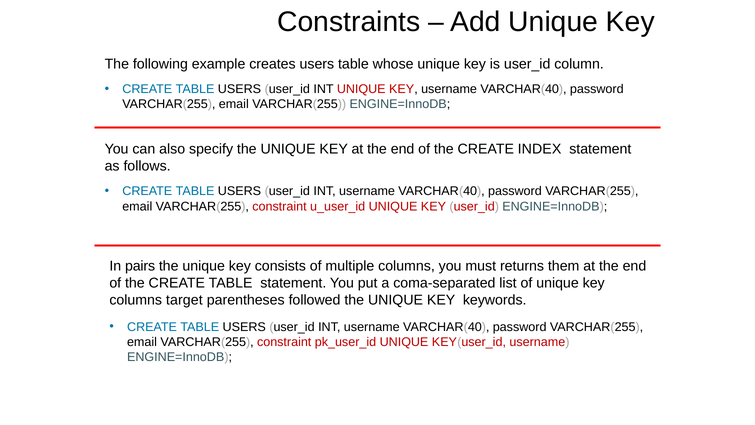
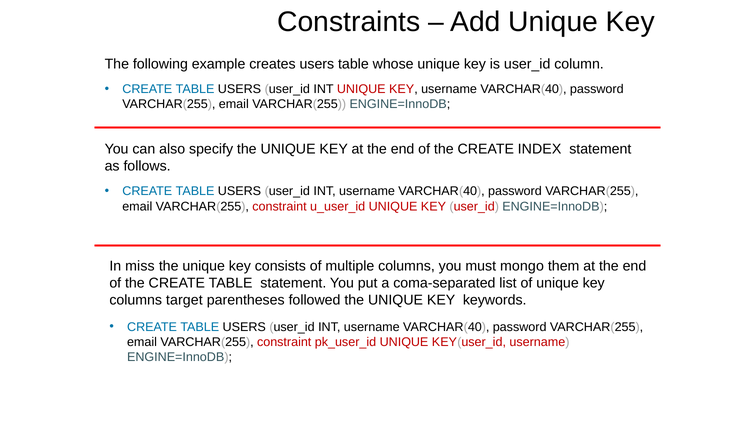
pairs: pairs -> miss (140, 266)
returns: returns -> mongo (522, 266)
